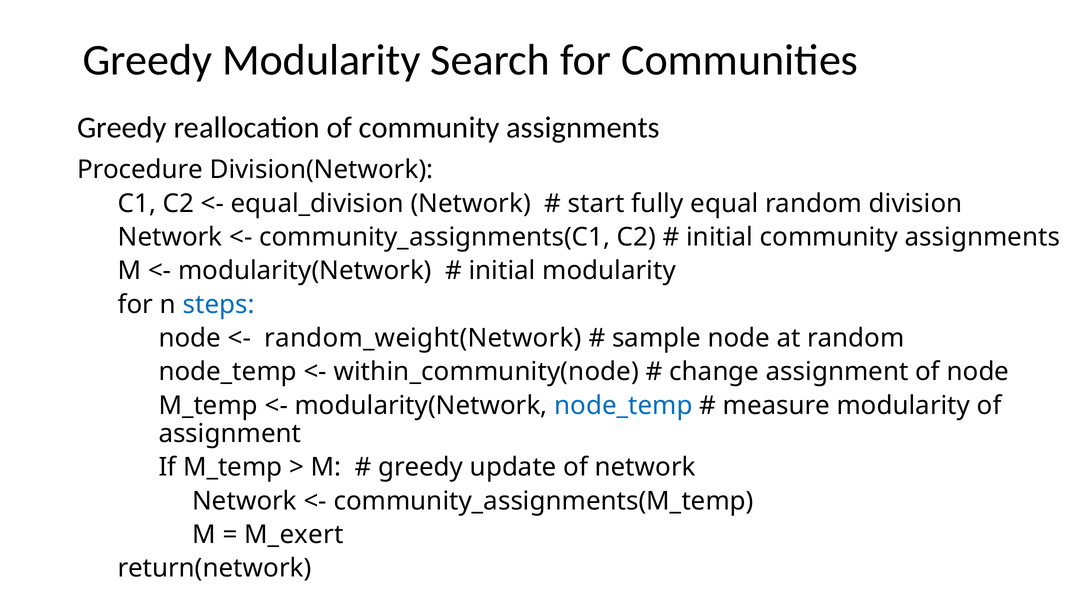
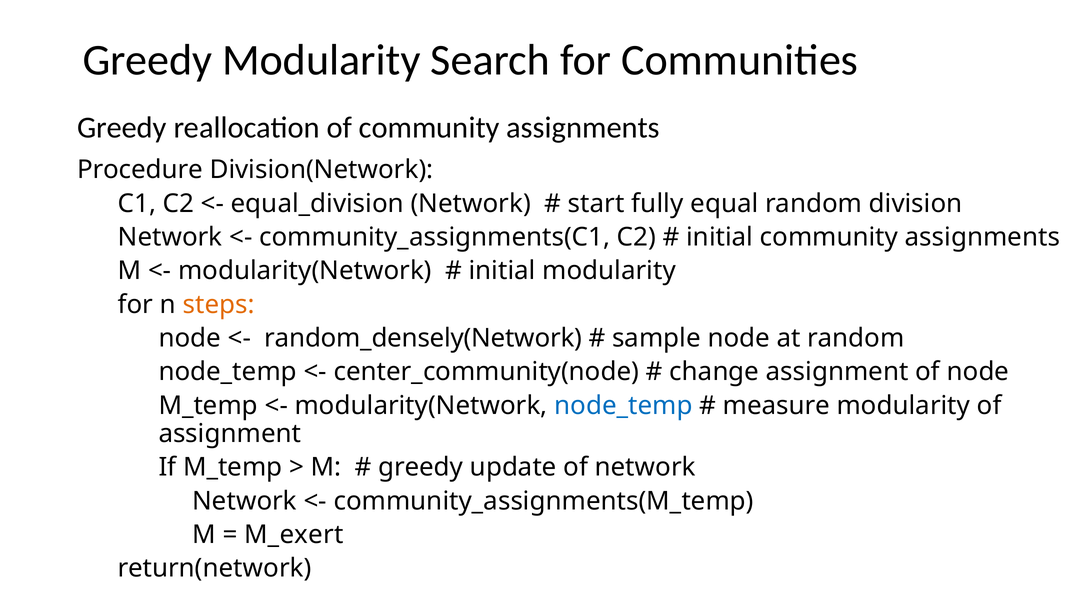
steps colour: blue -> orange (219, 305)
random_weight(Network: random_weight(Network -> random_densely(Network (423, 338)
within_community(node: within_community(node -> center_community(node (486, 372)
